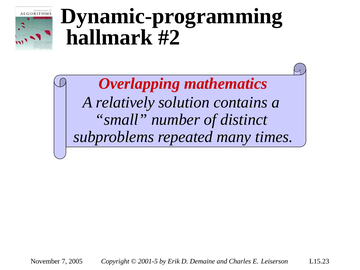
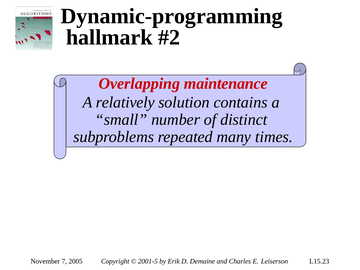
mathematics: mathematics -> maintenance (226, 84)
